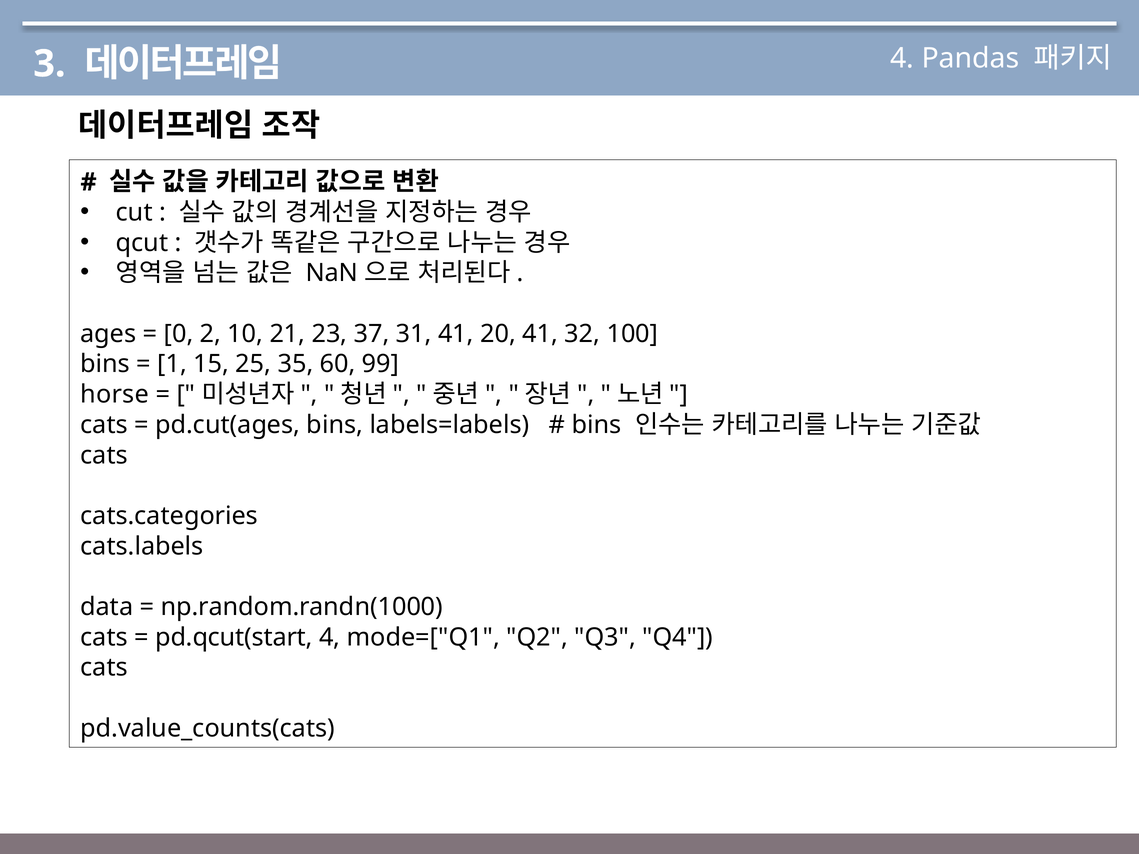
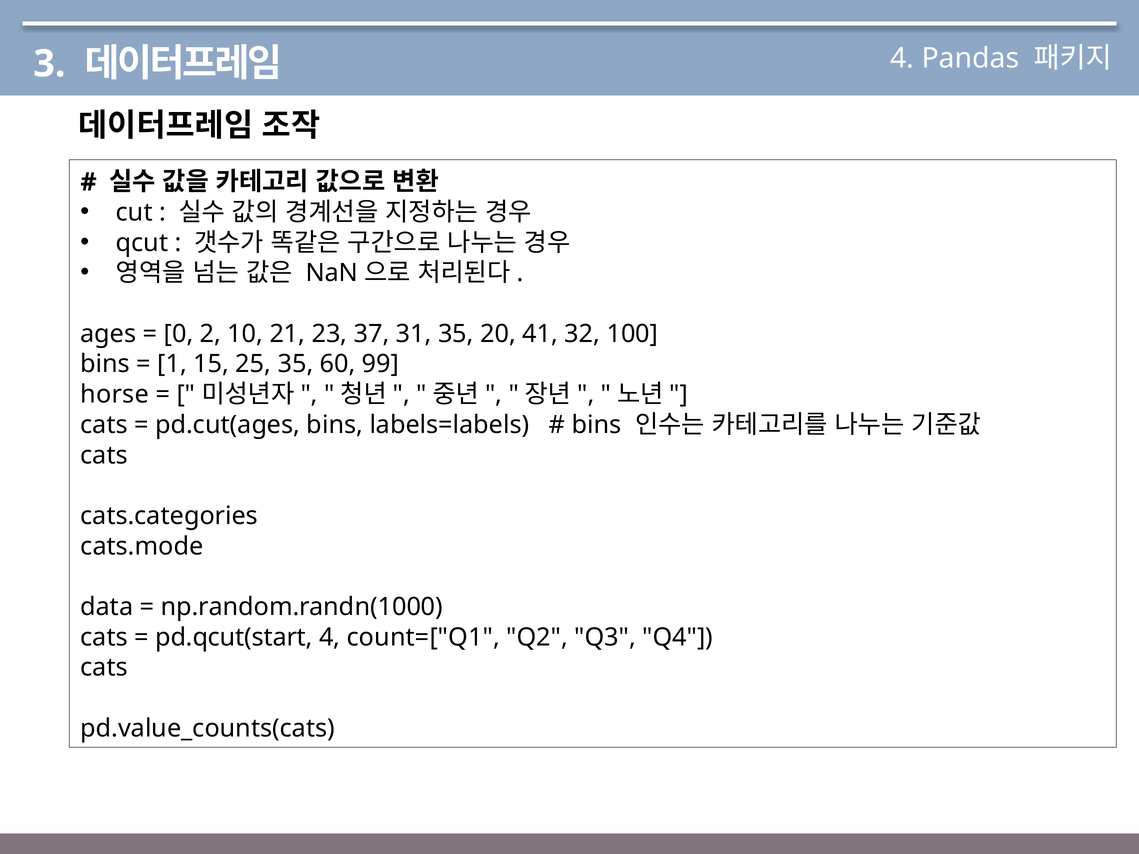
31 41: 41 -> 35 (456, 334)
cats.labels: cats.labels -> cats.mode (142, 546)
mode=["Q1: mode=["Q1 -> count=["Q1 (423, 637)
